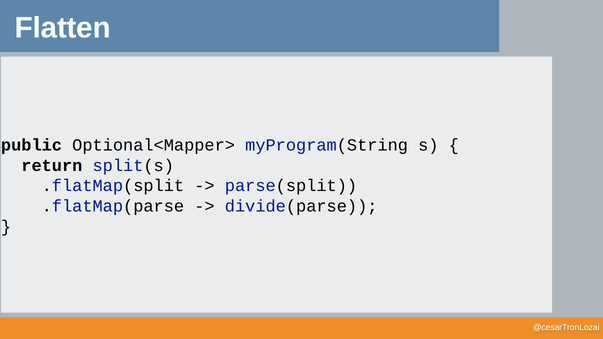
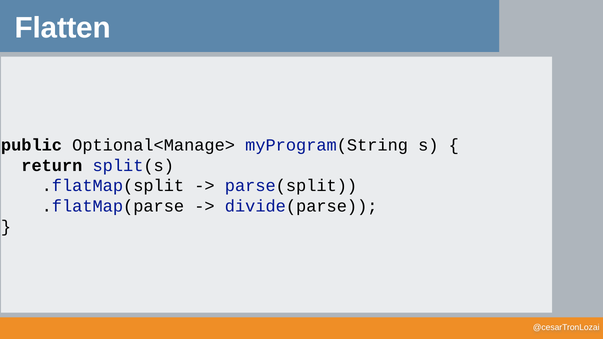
Optional<Mapper>: Optional<Mapper> -> Optional<Manage> (154, 145)
